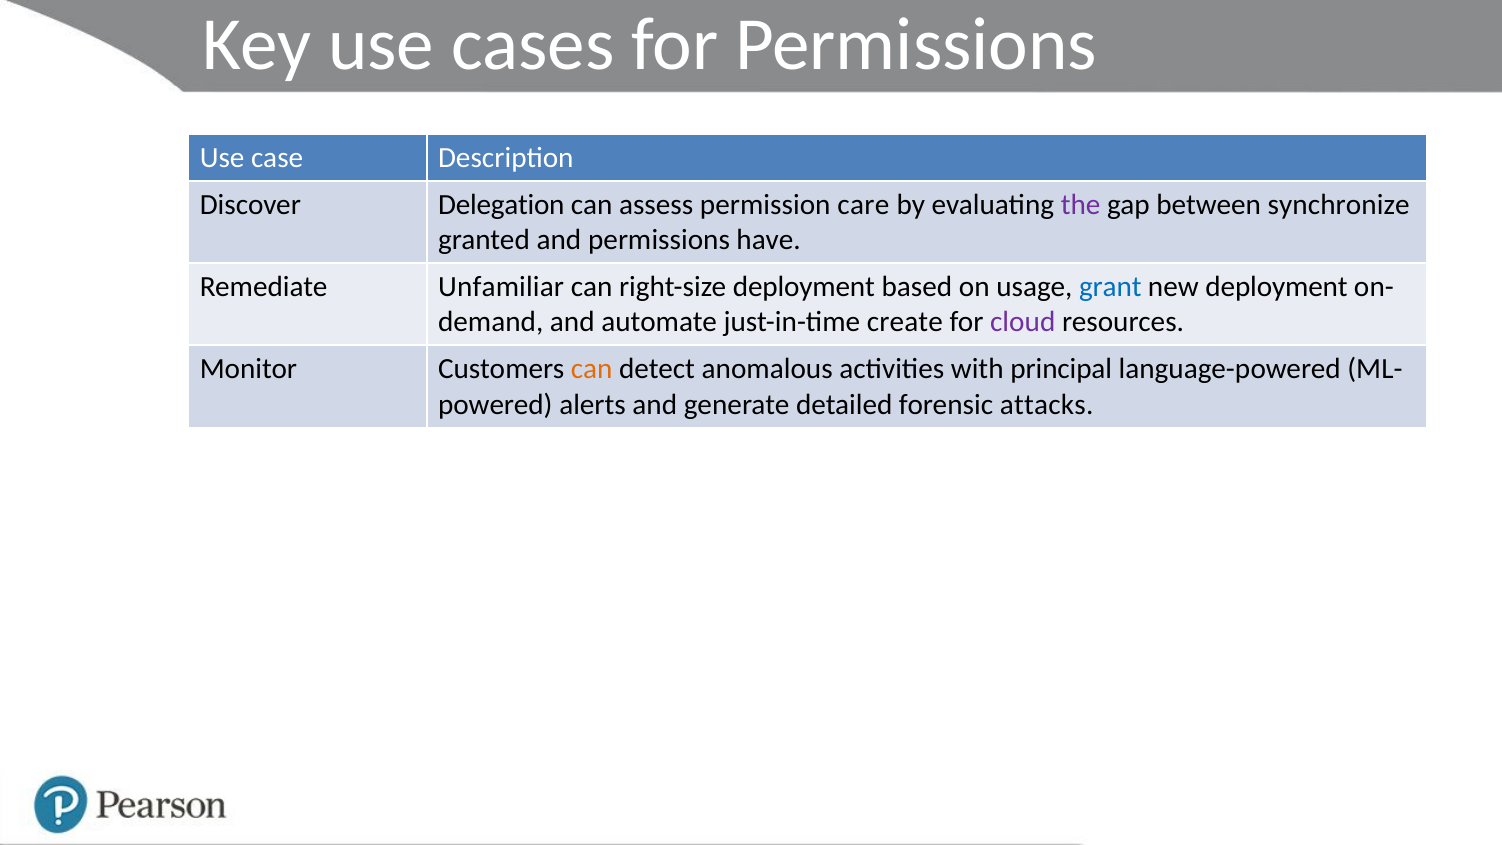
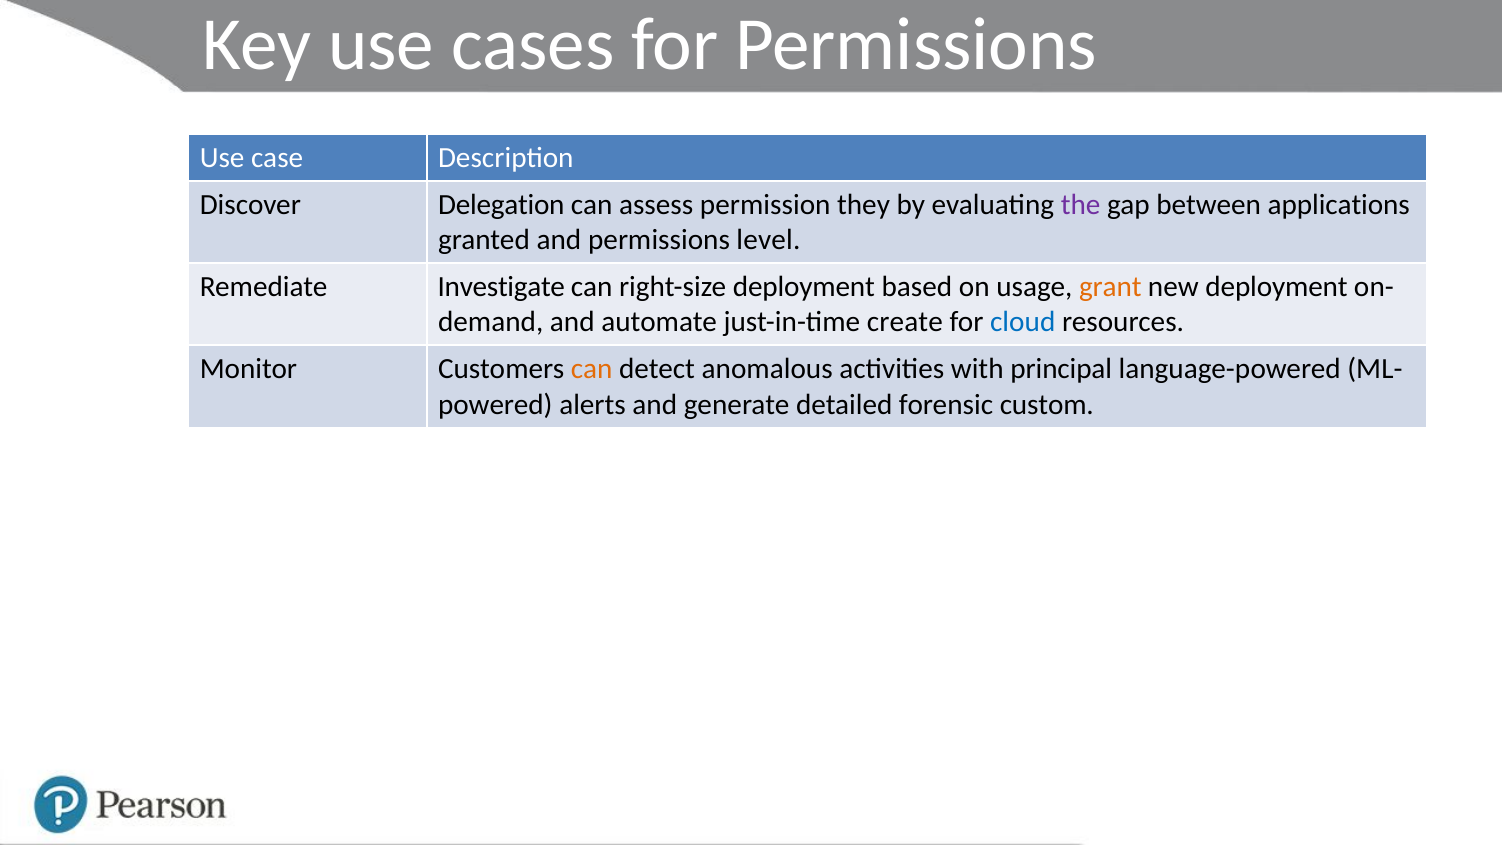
care: care -> they (864, 204)
synchronize: synchronize -> applications (1339, 204)
have: have -> level (768, 240)
Unfamiliar: Unfamiliar -> Investigate (501, 287)
grant colour: blue -> orange (1110, 287)
cloud colour: purple -> blue (1023, 322)
attacks: attacks -> custom (1047, 405)
